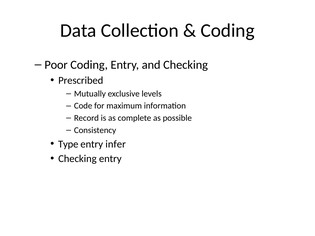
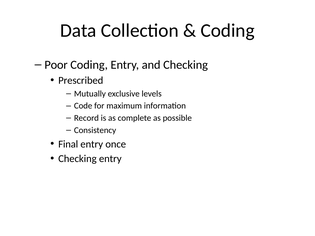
Type: Type -> Final (68, 144)
infer: infer -> once (116, 144)
